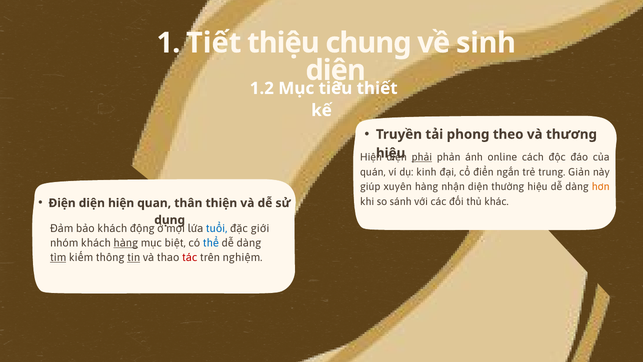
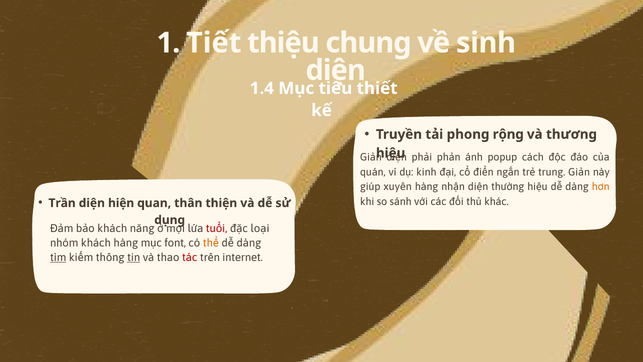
1.2: 1.2 -> 1.4 (262, 88)
theo: theo -> rộng (508, 134)
Hiện: Hiện -> Giản (371, 157)
phải underline: present -> none (422, 157)
online: online -> popup (502, 157)
Điện: Điện -> Trần (62, 203)
động: động -> năng (142, 228)
tuổi colour: blue -> red (217, 228)
giới: giới -> loại (260, 228)
hàng underline: present -> none (126, 243)
biệt: biệt -> font (175, 243)
thể colour: blue -> orange (211, 243)
nghiệm: nghiệm -> internet (243, 257)
